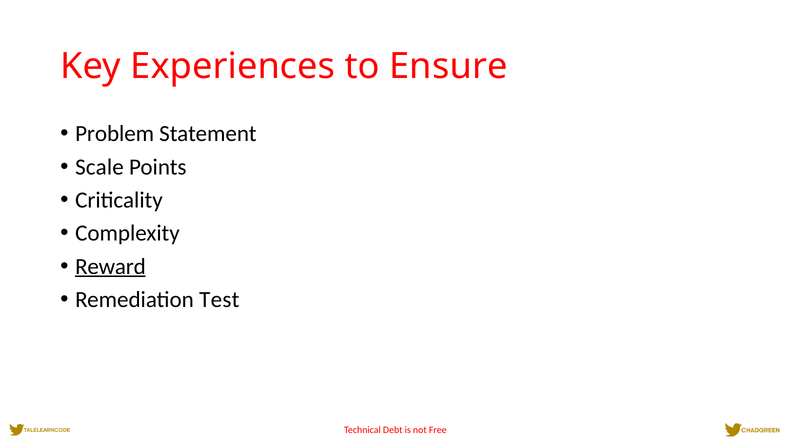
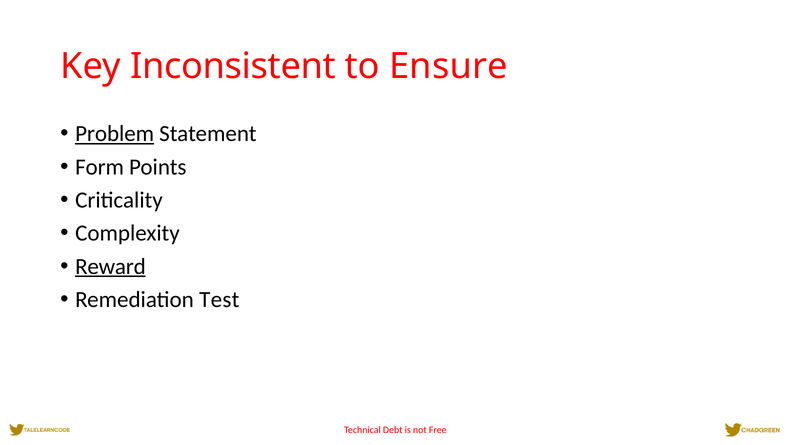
Experiences: Experiences -> Inconsistent (233, 66)
Problem underline: none -> present (115, 134)
Scale: Scale -> Form (100, 167)
